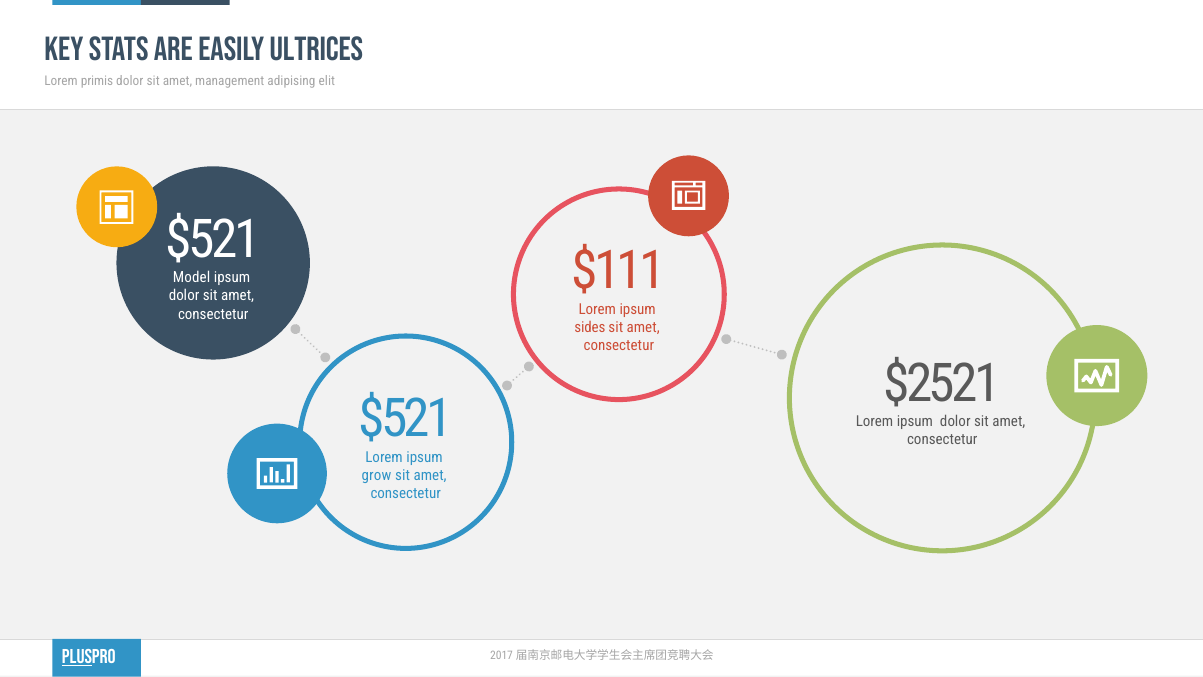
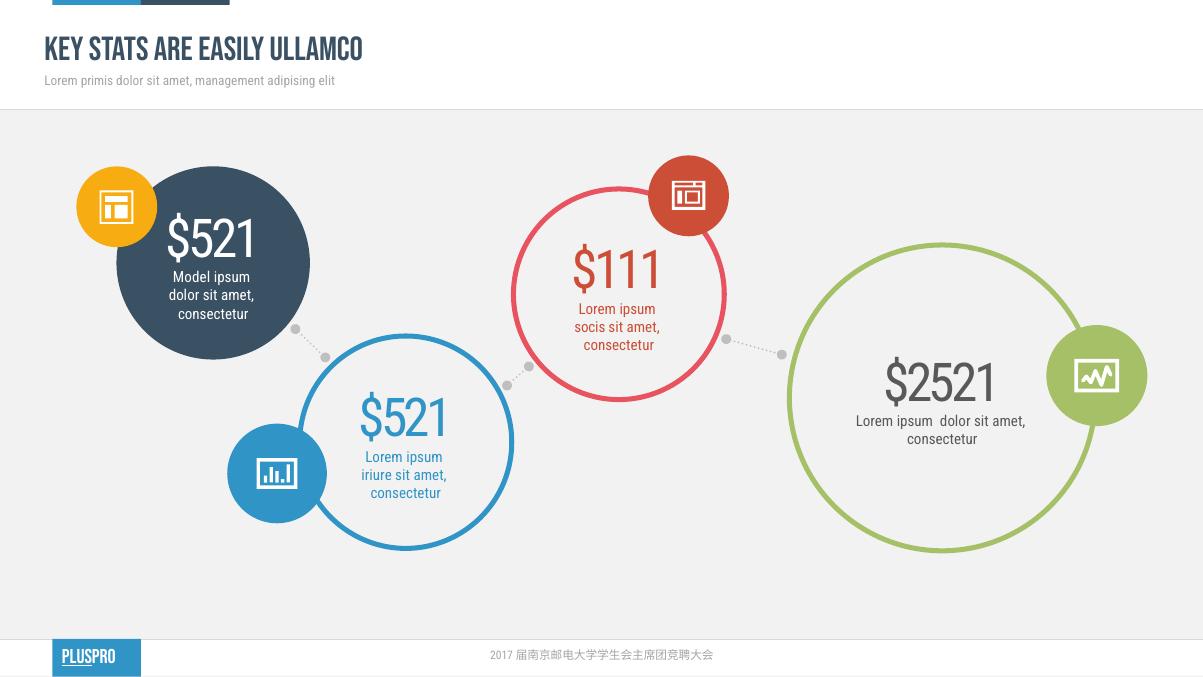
ultrices: ultrices -> ullamco (316, 49)
sides: sides -> socis (590, 327)
grow: grow -> iriure (377, 475)
